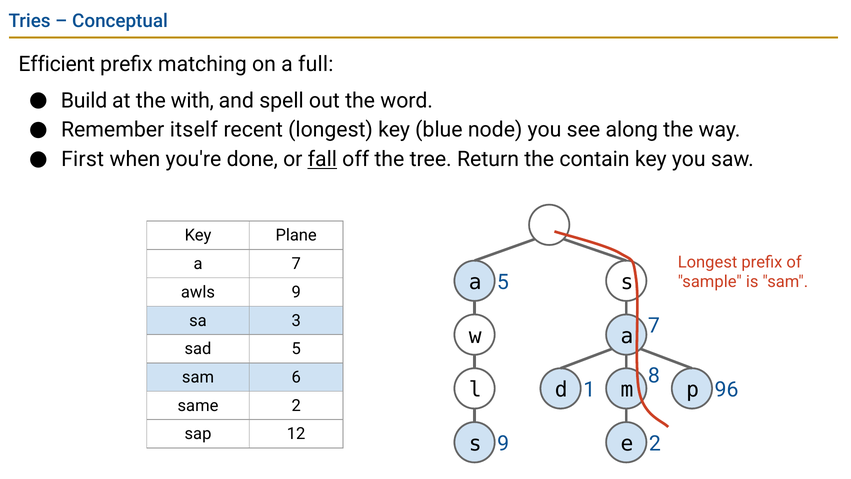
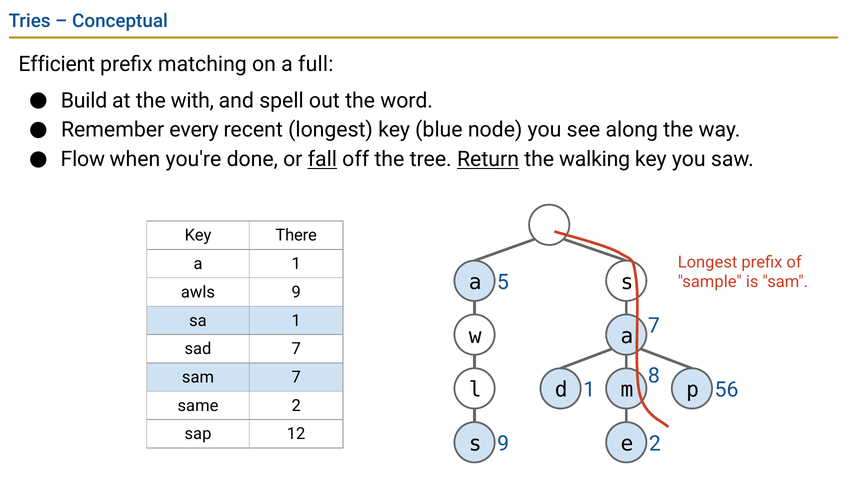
itself: itself -> every (194, 130)
First: First -> Flow (83, 159)
Return underline: none -> present (488, 159)
contain: contain -> walking (595, 159)
Plane: Plane -> There (296, 235)
a 7: 7 -> 1 (296, 264)
sa 3: 3 -> 1 (296, 320)
sad 5: 5 -> 7 (296, 349)
sam 6: 6 -> 7 (296, 377)
96: 96 -> 56 (727, 389)
